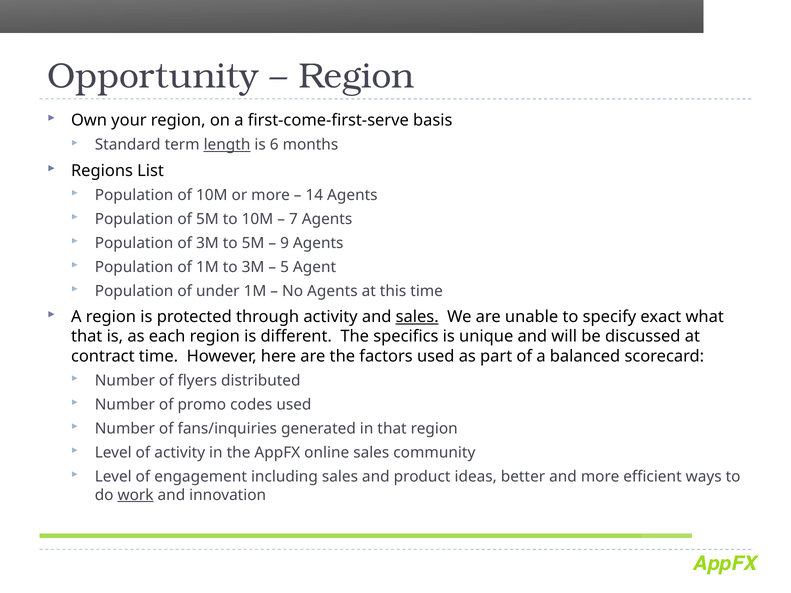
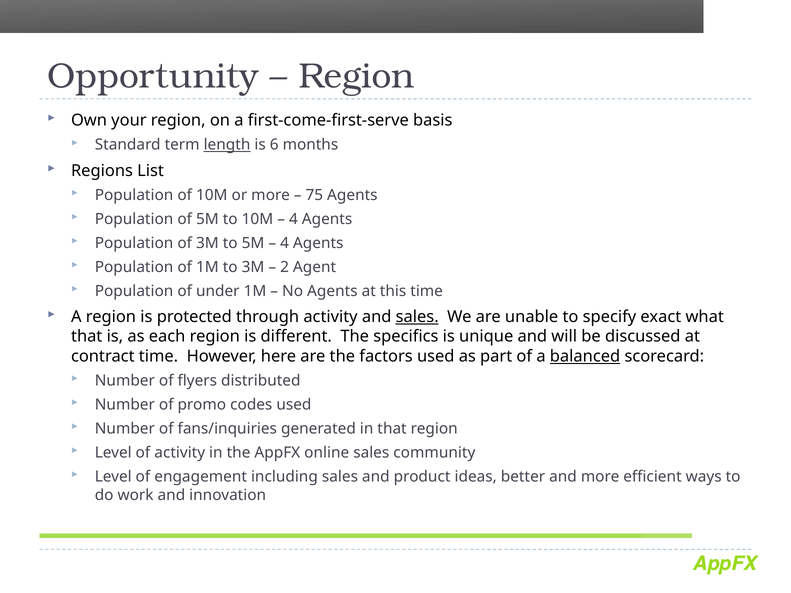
14: 14 -> 75 (314, 195)
7: 7 -> 4 (293, 219)
9: 9 -> 4 (285, 243)
5: 5 -> 2 (285, 267)
balanced underline: none -> present (585, 356)
work underline: present -> none (136, 495)
